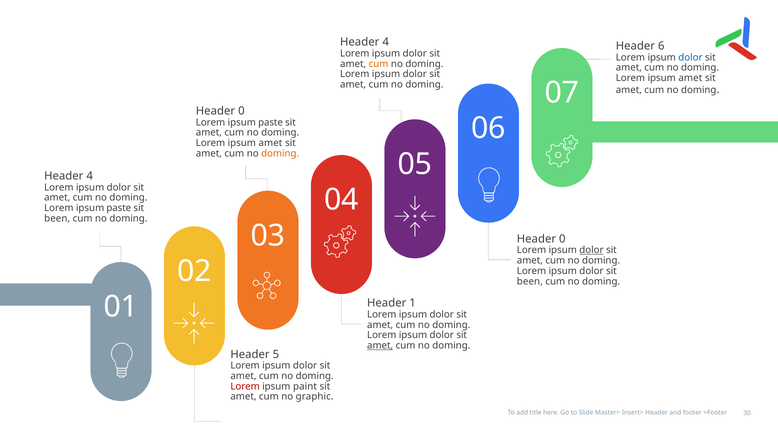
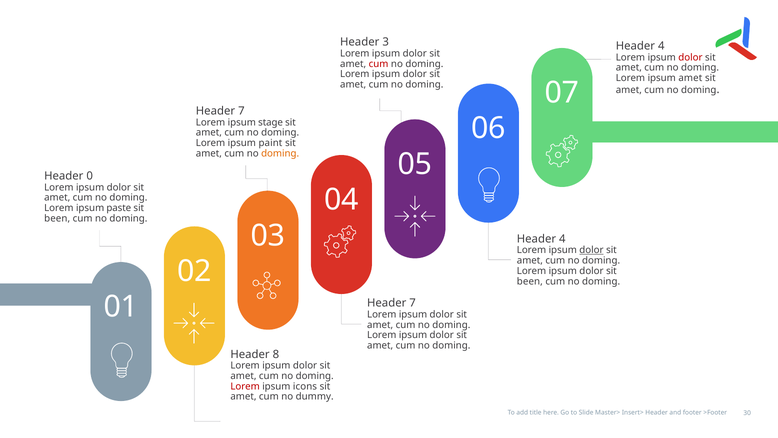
4: 4 -> 3 (386, 42)
6: 6 -> 4 (661, 46)
dolor colour: blue -> red (690, 57)
cum colour: orange -> red (379, 64)
0: 0 -> 7 (241, 111)
paste: paste -> stage (271, 122)
amet: amet -> paint (270, 143)
4: 4 -> 0 (90, 176)
0: 0 -> 4 (562, 239)
1: 1 -> 7 (413, 303)
amet underline: present -> none (380, 345)
5: 5 -> 8 (276, 354)
paint: paint -> icons (305, 386)
graphic: graphic -> dummy (315, 396)
